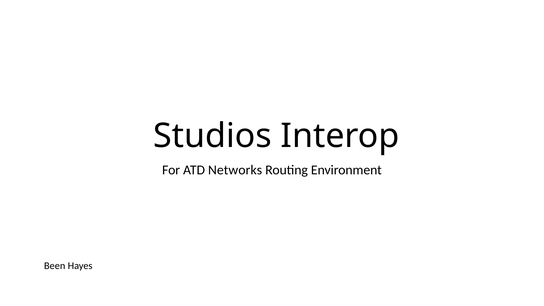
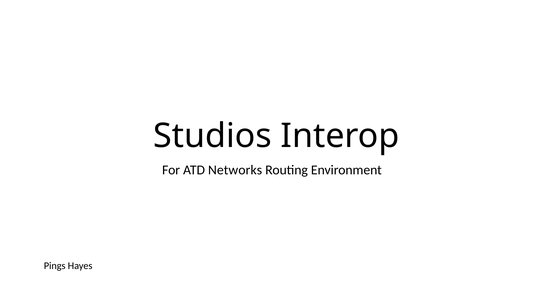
Been: Been -> Pings (55, 266)
